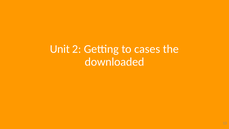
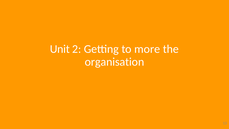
cases: cases -> more (147, 49)
downloaded: downloaded -> organisation (114, 62)
